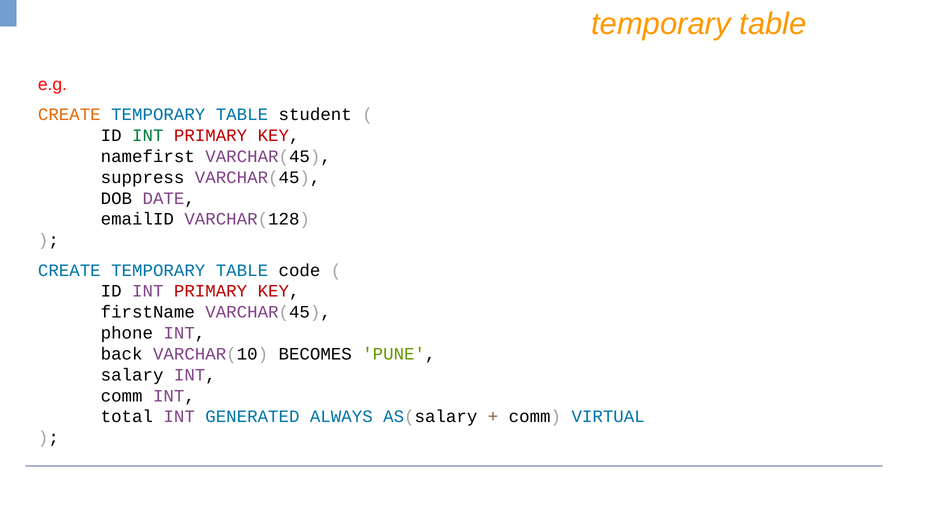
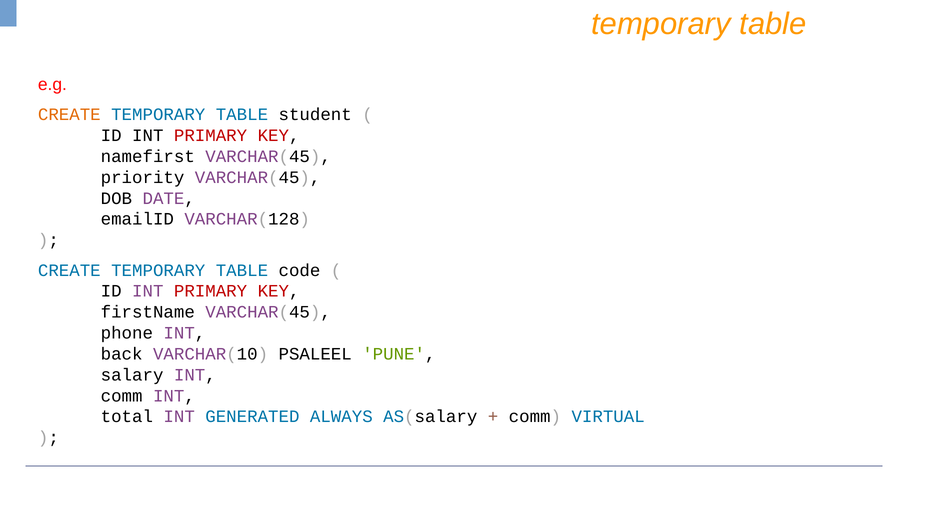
INT colour: green -> black (148, 136)
suppress: suppress -> priority (143, 177)
BECOMES: BECOMES -> PSALEEL (315, 354)
